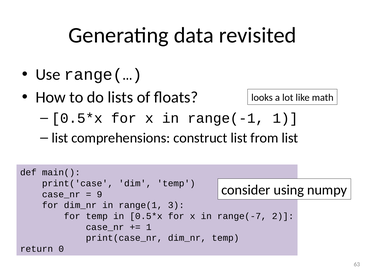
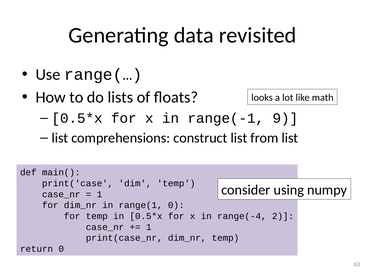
range(-1 1: 1 -> 9 (285, 119)
9: 9 -> 1 (100, 195)
range(1 3: 3 -> 0 (176, 206)
range(-7: range(-7 -> range(-4 (242, 217)
